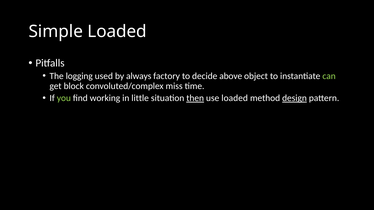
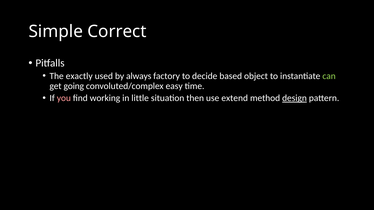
Simple Loaded: Loaded -> Correct (117, 31)
logging: logging -> exactly (79, 76)
above: above -> based (231, 76)
block: block -> going (74, 86)
miss: miss -> easy (174, 86)
you colour: light green -> pink (64, 98)
then underline: present -> none (195, 98)
use loaded: loaded -> extend (235, 98)
